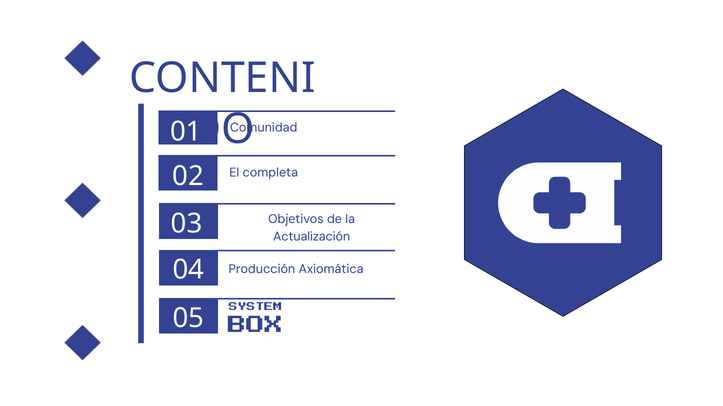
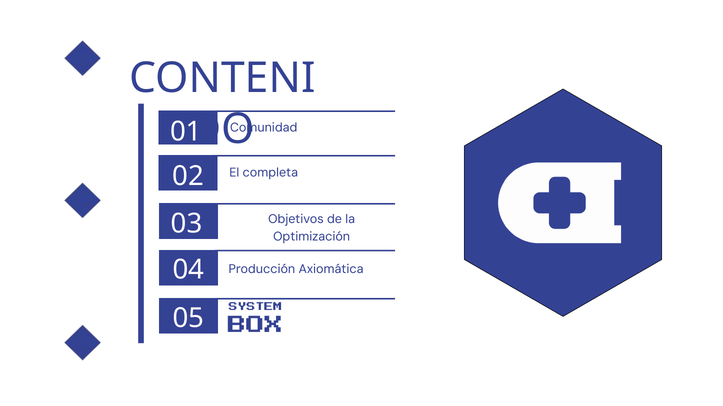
Actualización: Actualización -> Optimización (312, 237)
